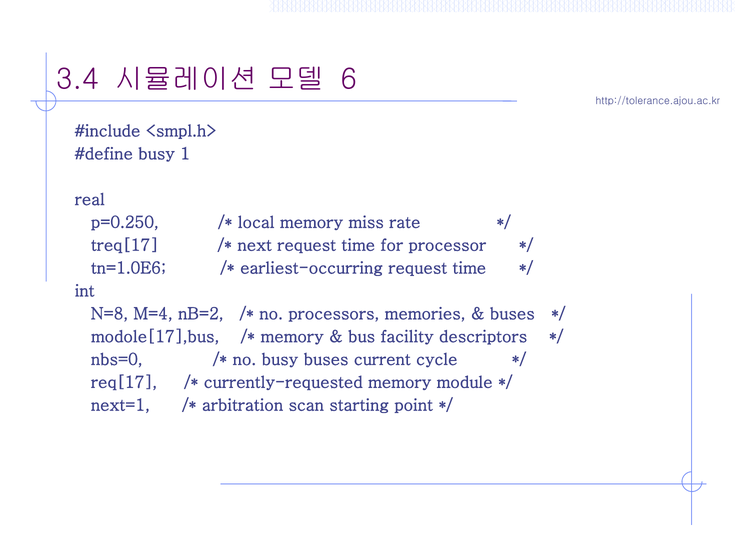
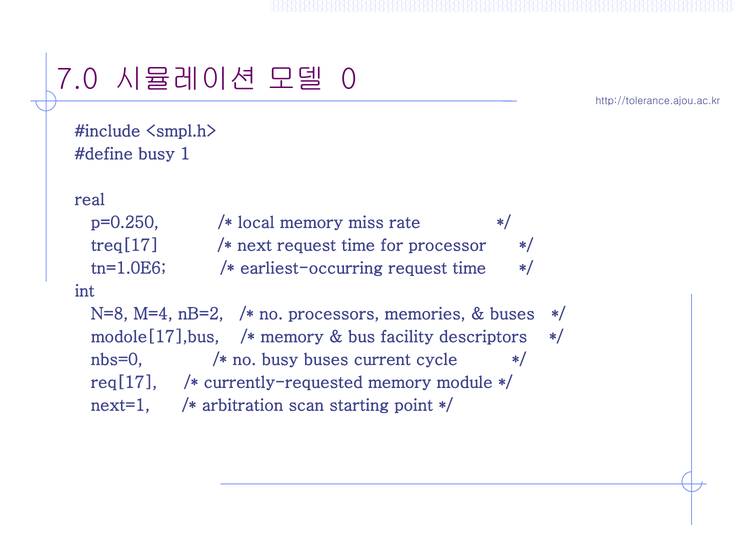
3.4: 3.4 -> 7.0 (77, 79)
6: 6 -> 0 (349, 79)
